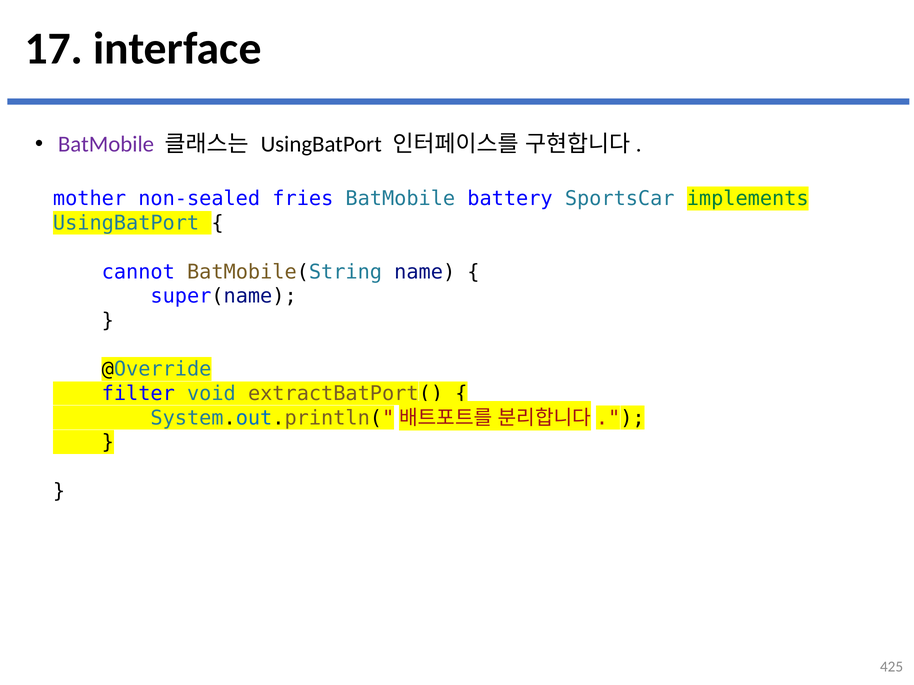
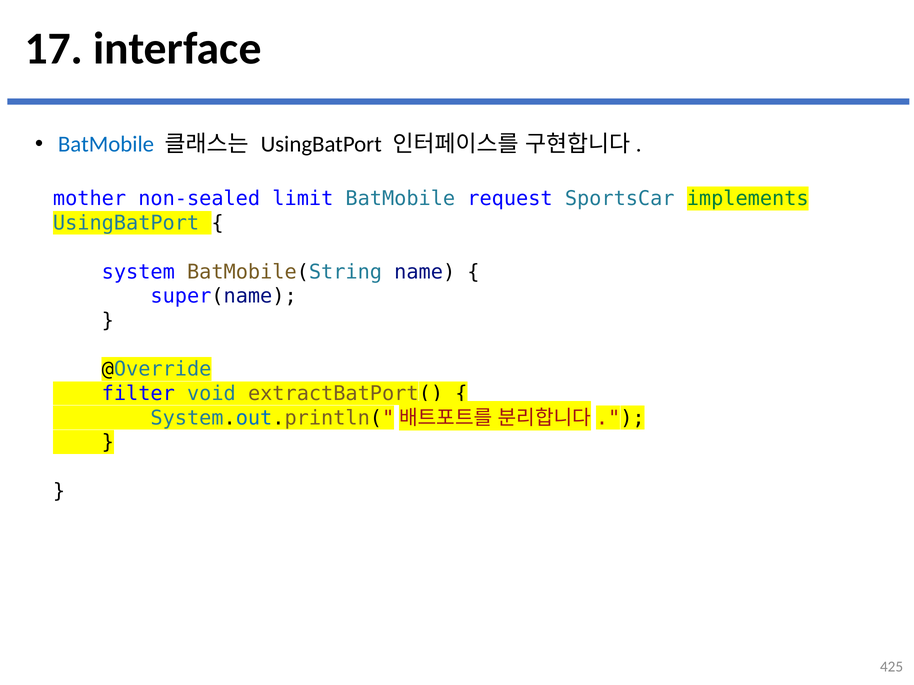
BatMobile colour: purple -> blue (106, 144)
fries: fries -> limit (303, 199)
battery: battery -> request (510, 199)
cannot: cannot -> system (138, 272)
